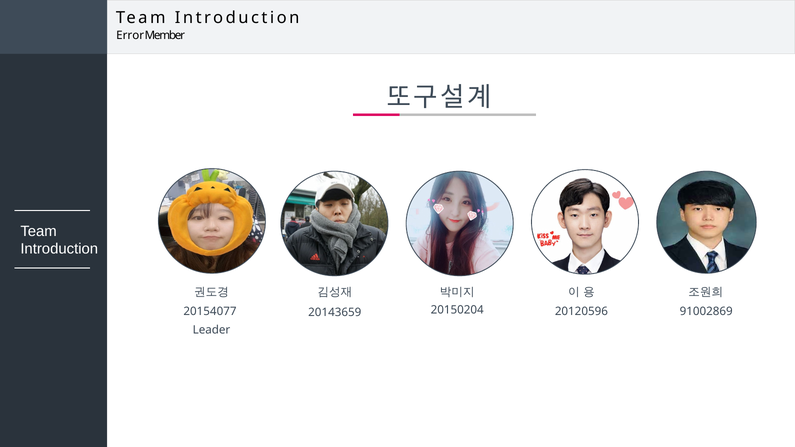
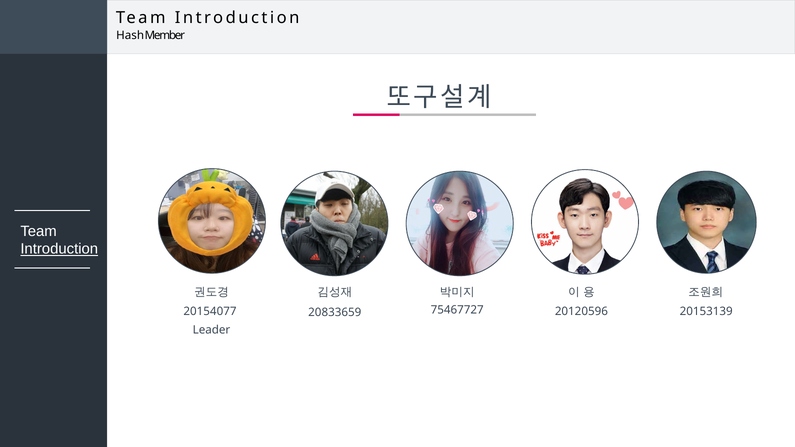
Error: Error -> Hash (130, 36)
Introduction underline: none -> present (59, 249)
20150204: 20150204 -> 75467727 (457, 310)
20143659: 20143659 -> 20833659 (335, 312)
91002869: 91002869 -> 20153139 (706, 312)
